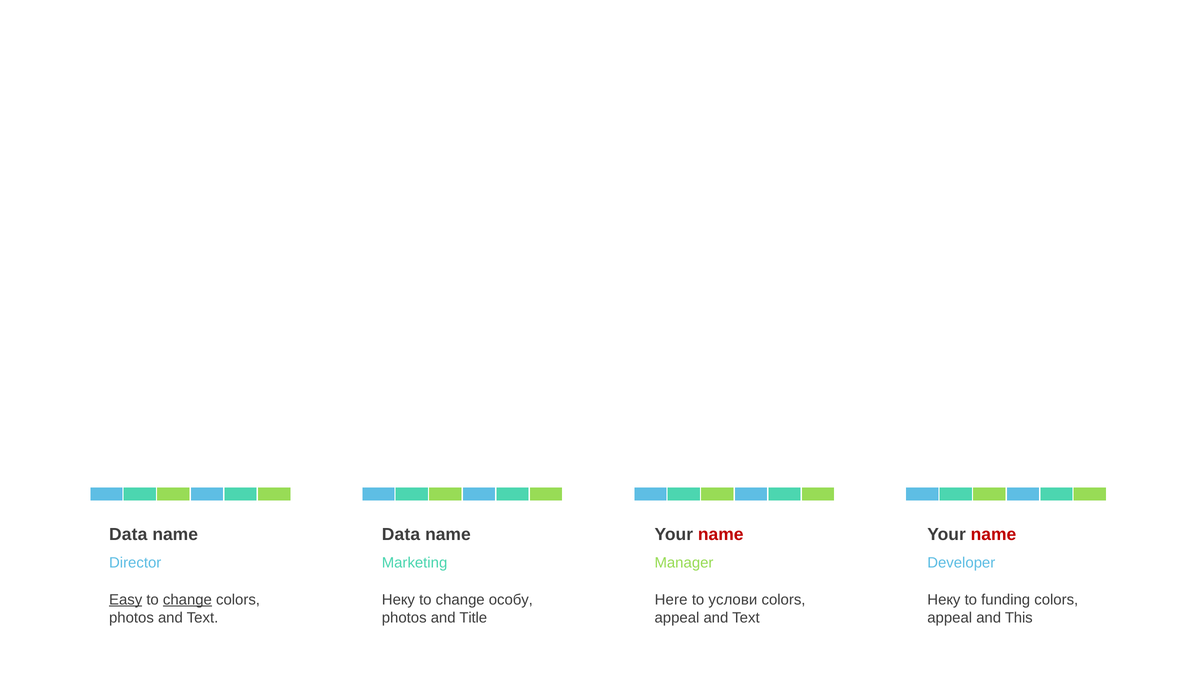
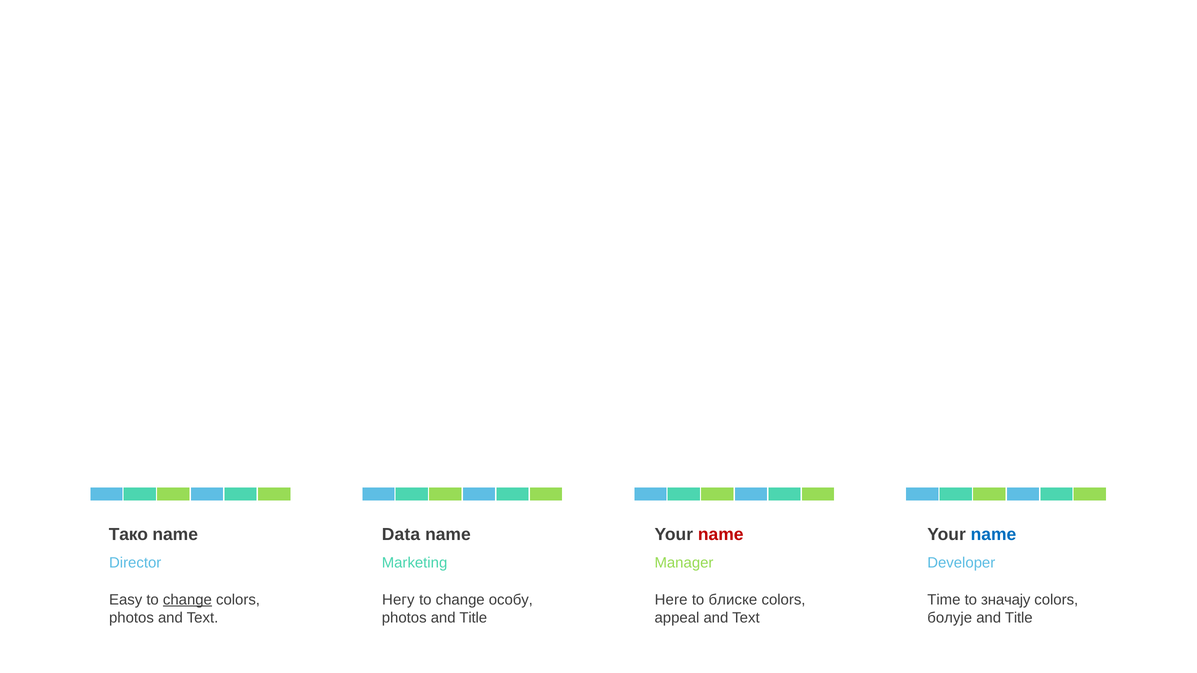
Data: Data -> Тако (128, 535)
name colour: red -> blue (993, 535)
Easy underline: present -> none (126, 600)
Неку: Неку -> Негу (398, 600)
услови: услови -> блиске (733, 600)
Неку: Неку -> Time (944, 600)
funding: funding -> значају (1006, 600)
appeal: appeal -> болује (950, 618)
This: This -> Title (1019, 618)
